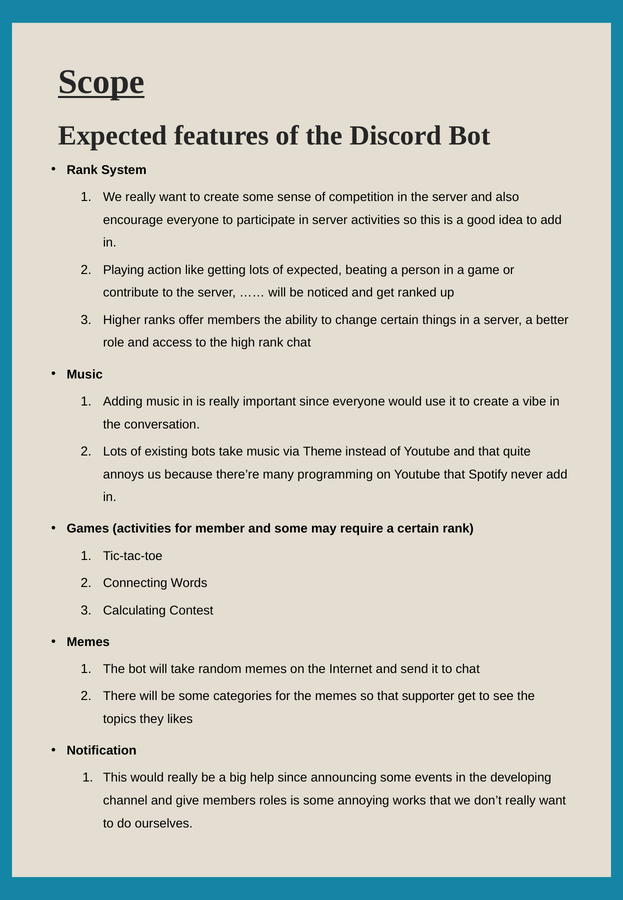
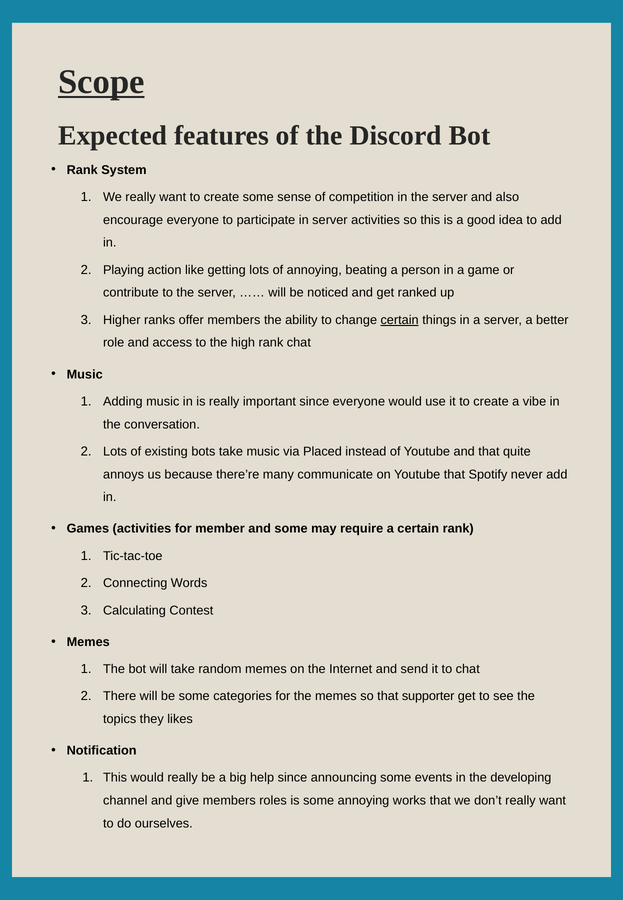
of expected: expected -> annoying (314, 270)
certain underline: none -> present (400, 320)
Theme: Theme -> Placed (322, 452)
programming: programming -> communicate (335, 474)
